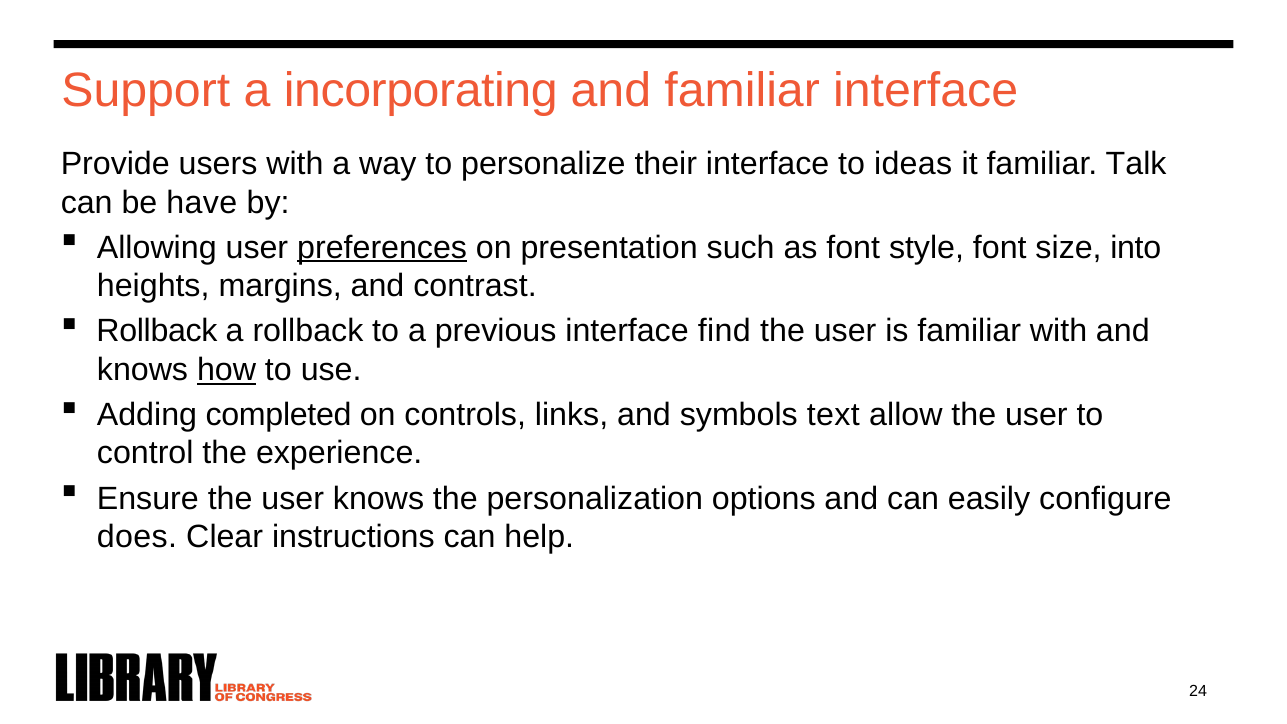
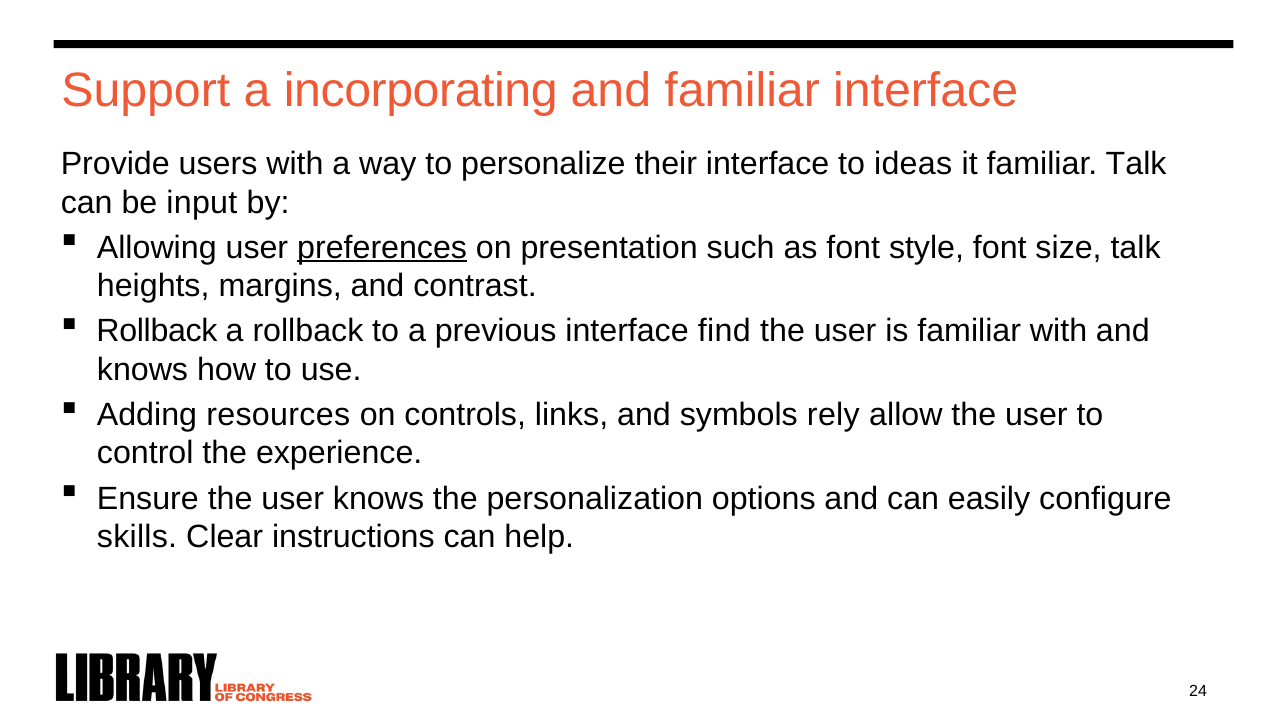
have: have -> input (202, 202)
size into: into -> talk (1136, 247)
how underline: present -> none (227, 370)
completed: completed -> resources (278, 415)
text: text -> rely (833, 415)
does: does -> skills (137, 537)
